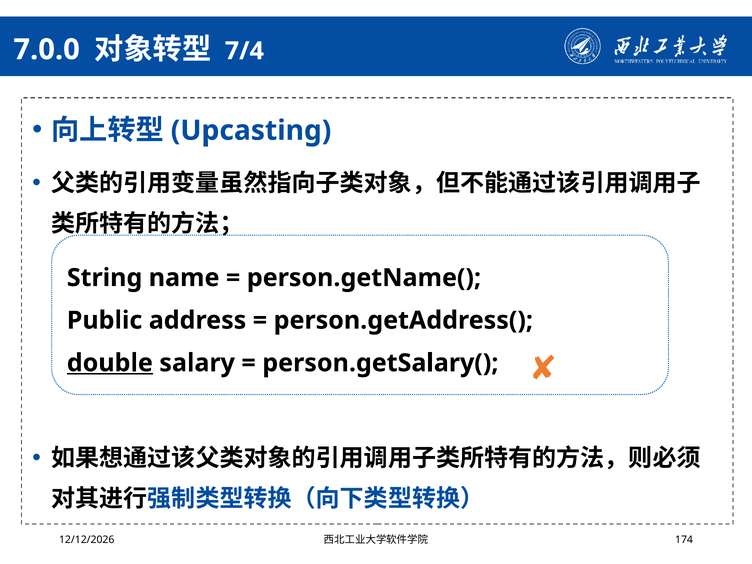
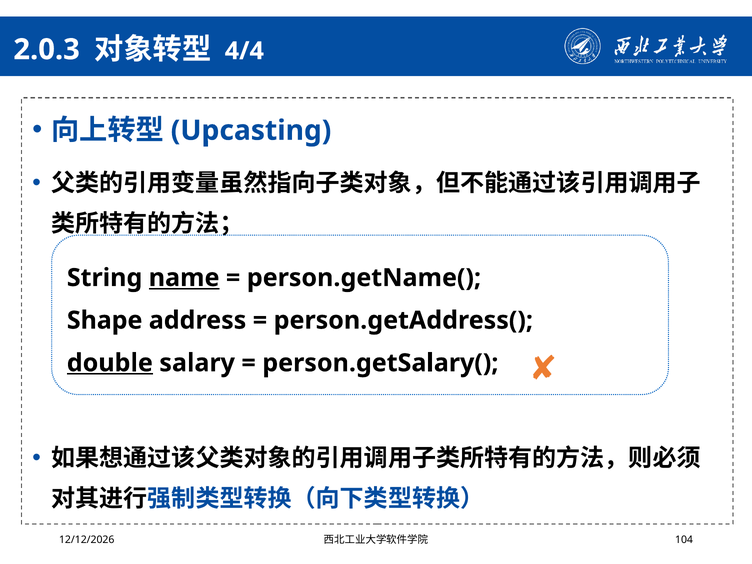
7.0.0: 7.0.0 -> 2.0.3 (47, 50)
7/4: 7/4 -> 4/4 (244, 51)
name underline: none -> present (184, 278)
Public: Public -> Shape (105, 320)
174: 174 -> 104 (684, 540)
